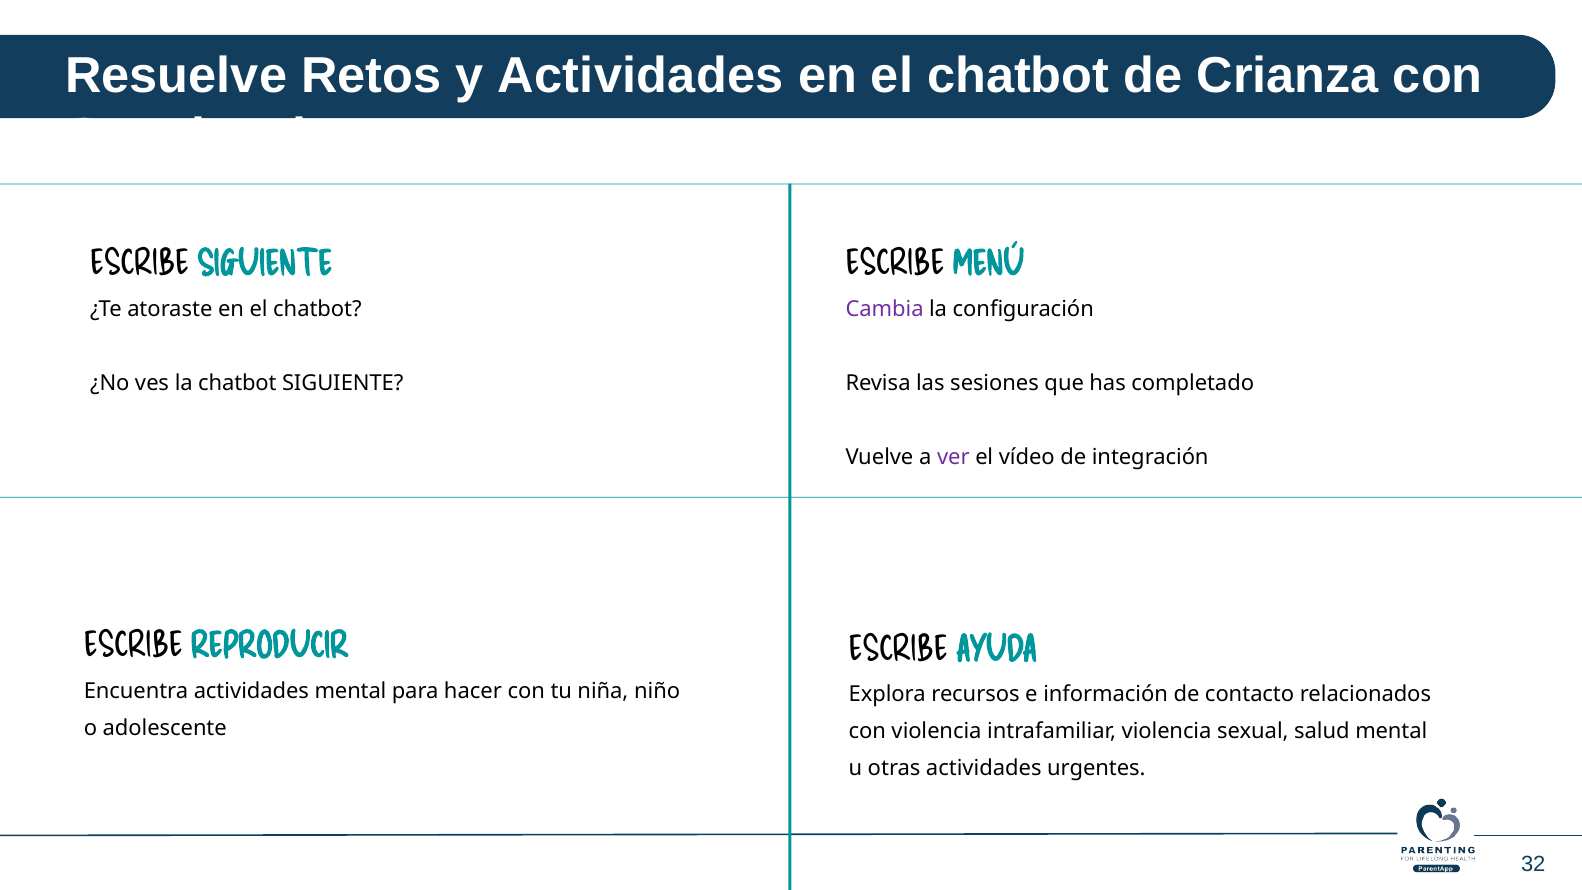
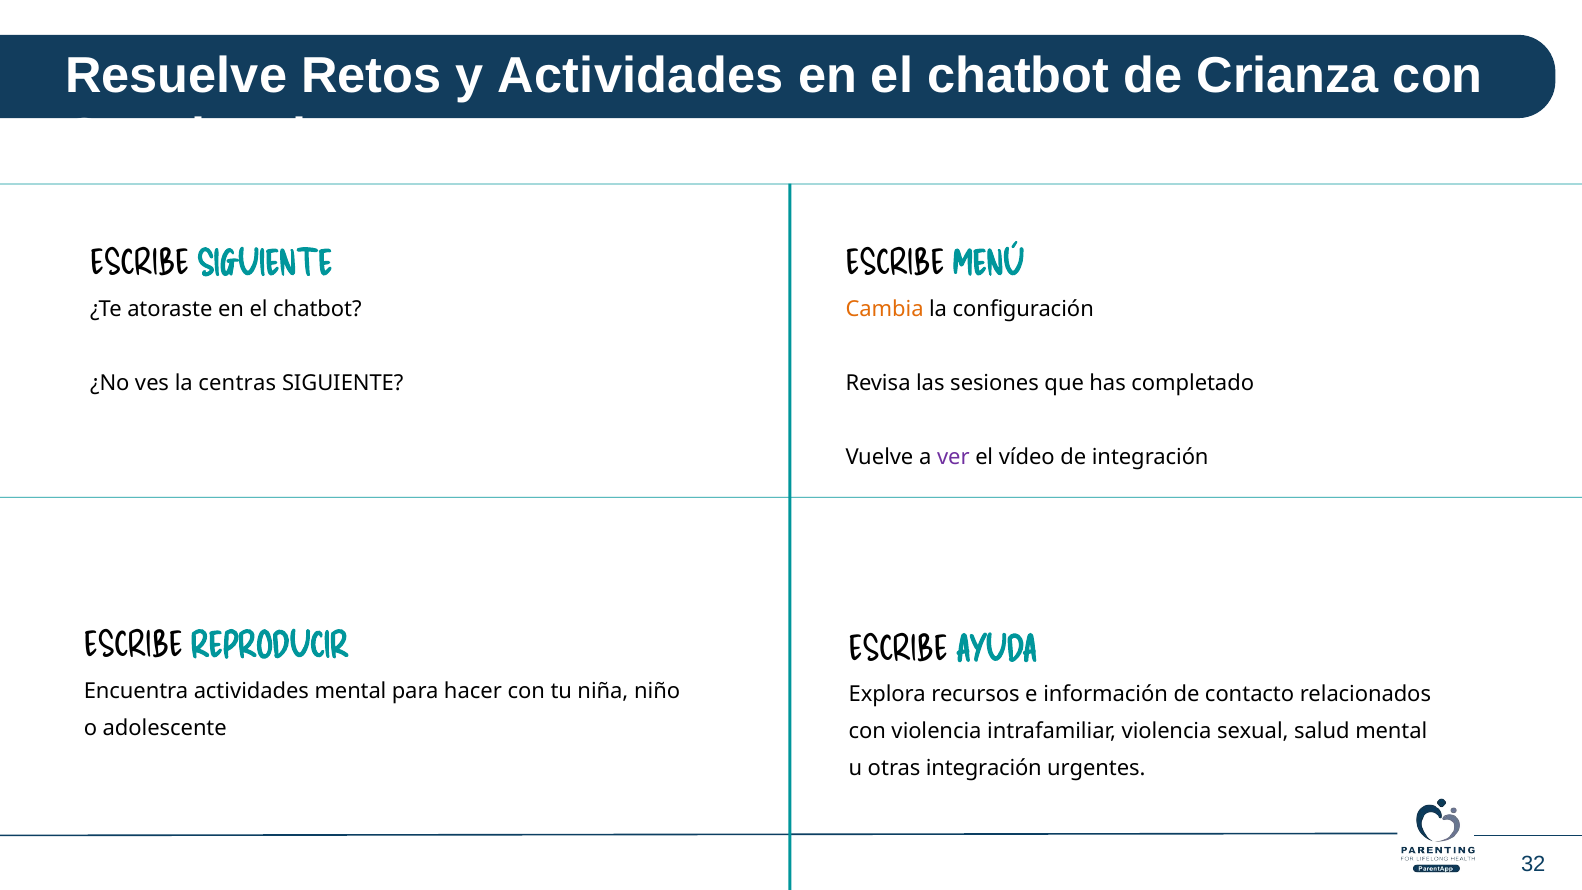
Cambia colour: purple -> orange (885, 309)
la chatbot: chatbot -> centras (237, 383)
otras actividades: actividades -> integración (984, 768)
